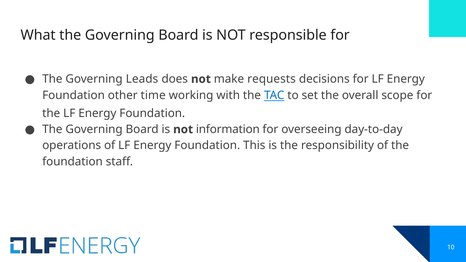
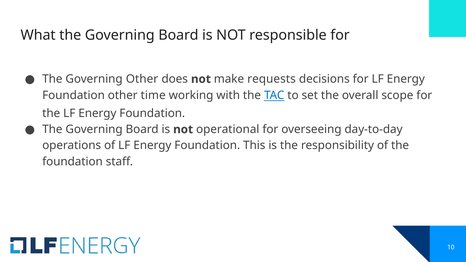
Governing Leads: Leads -> Other (142, 79)
information: information -> operational (228, 129)
